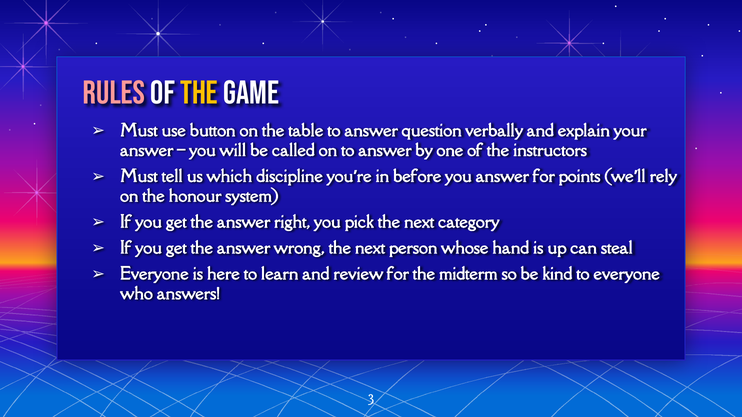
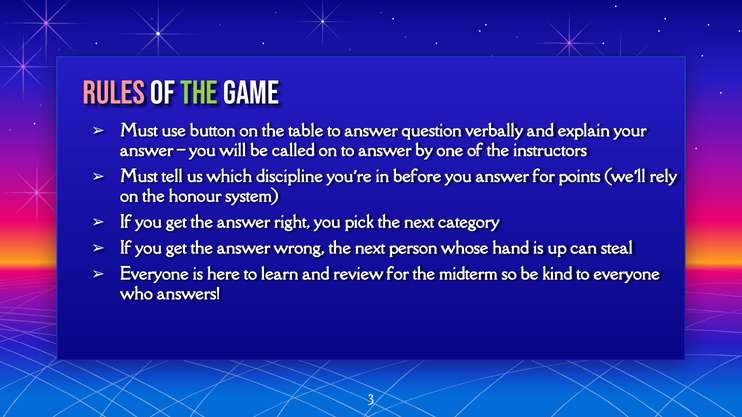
the colour: yellow -> light green (199, 93)
